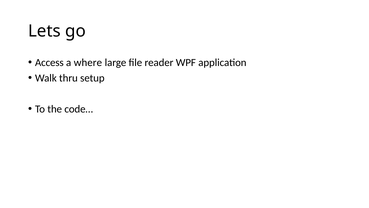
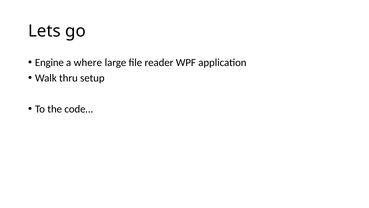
Access: Access -> Engine (49, 62)
